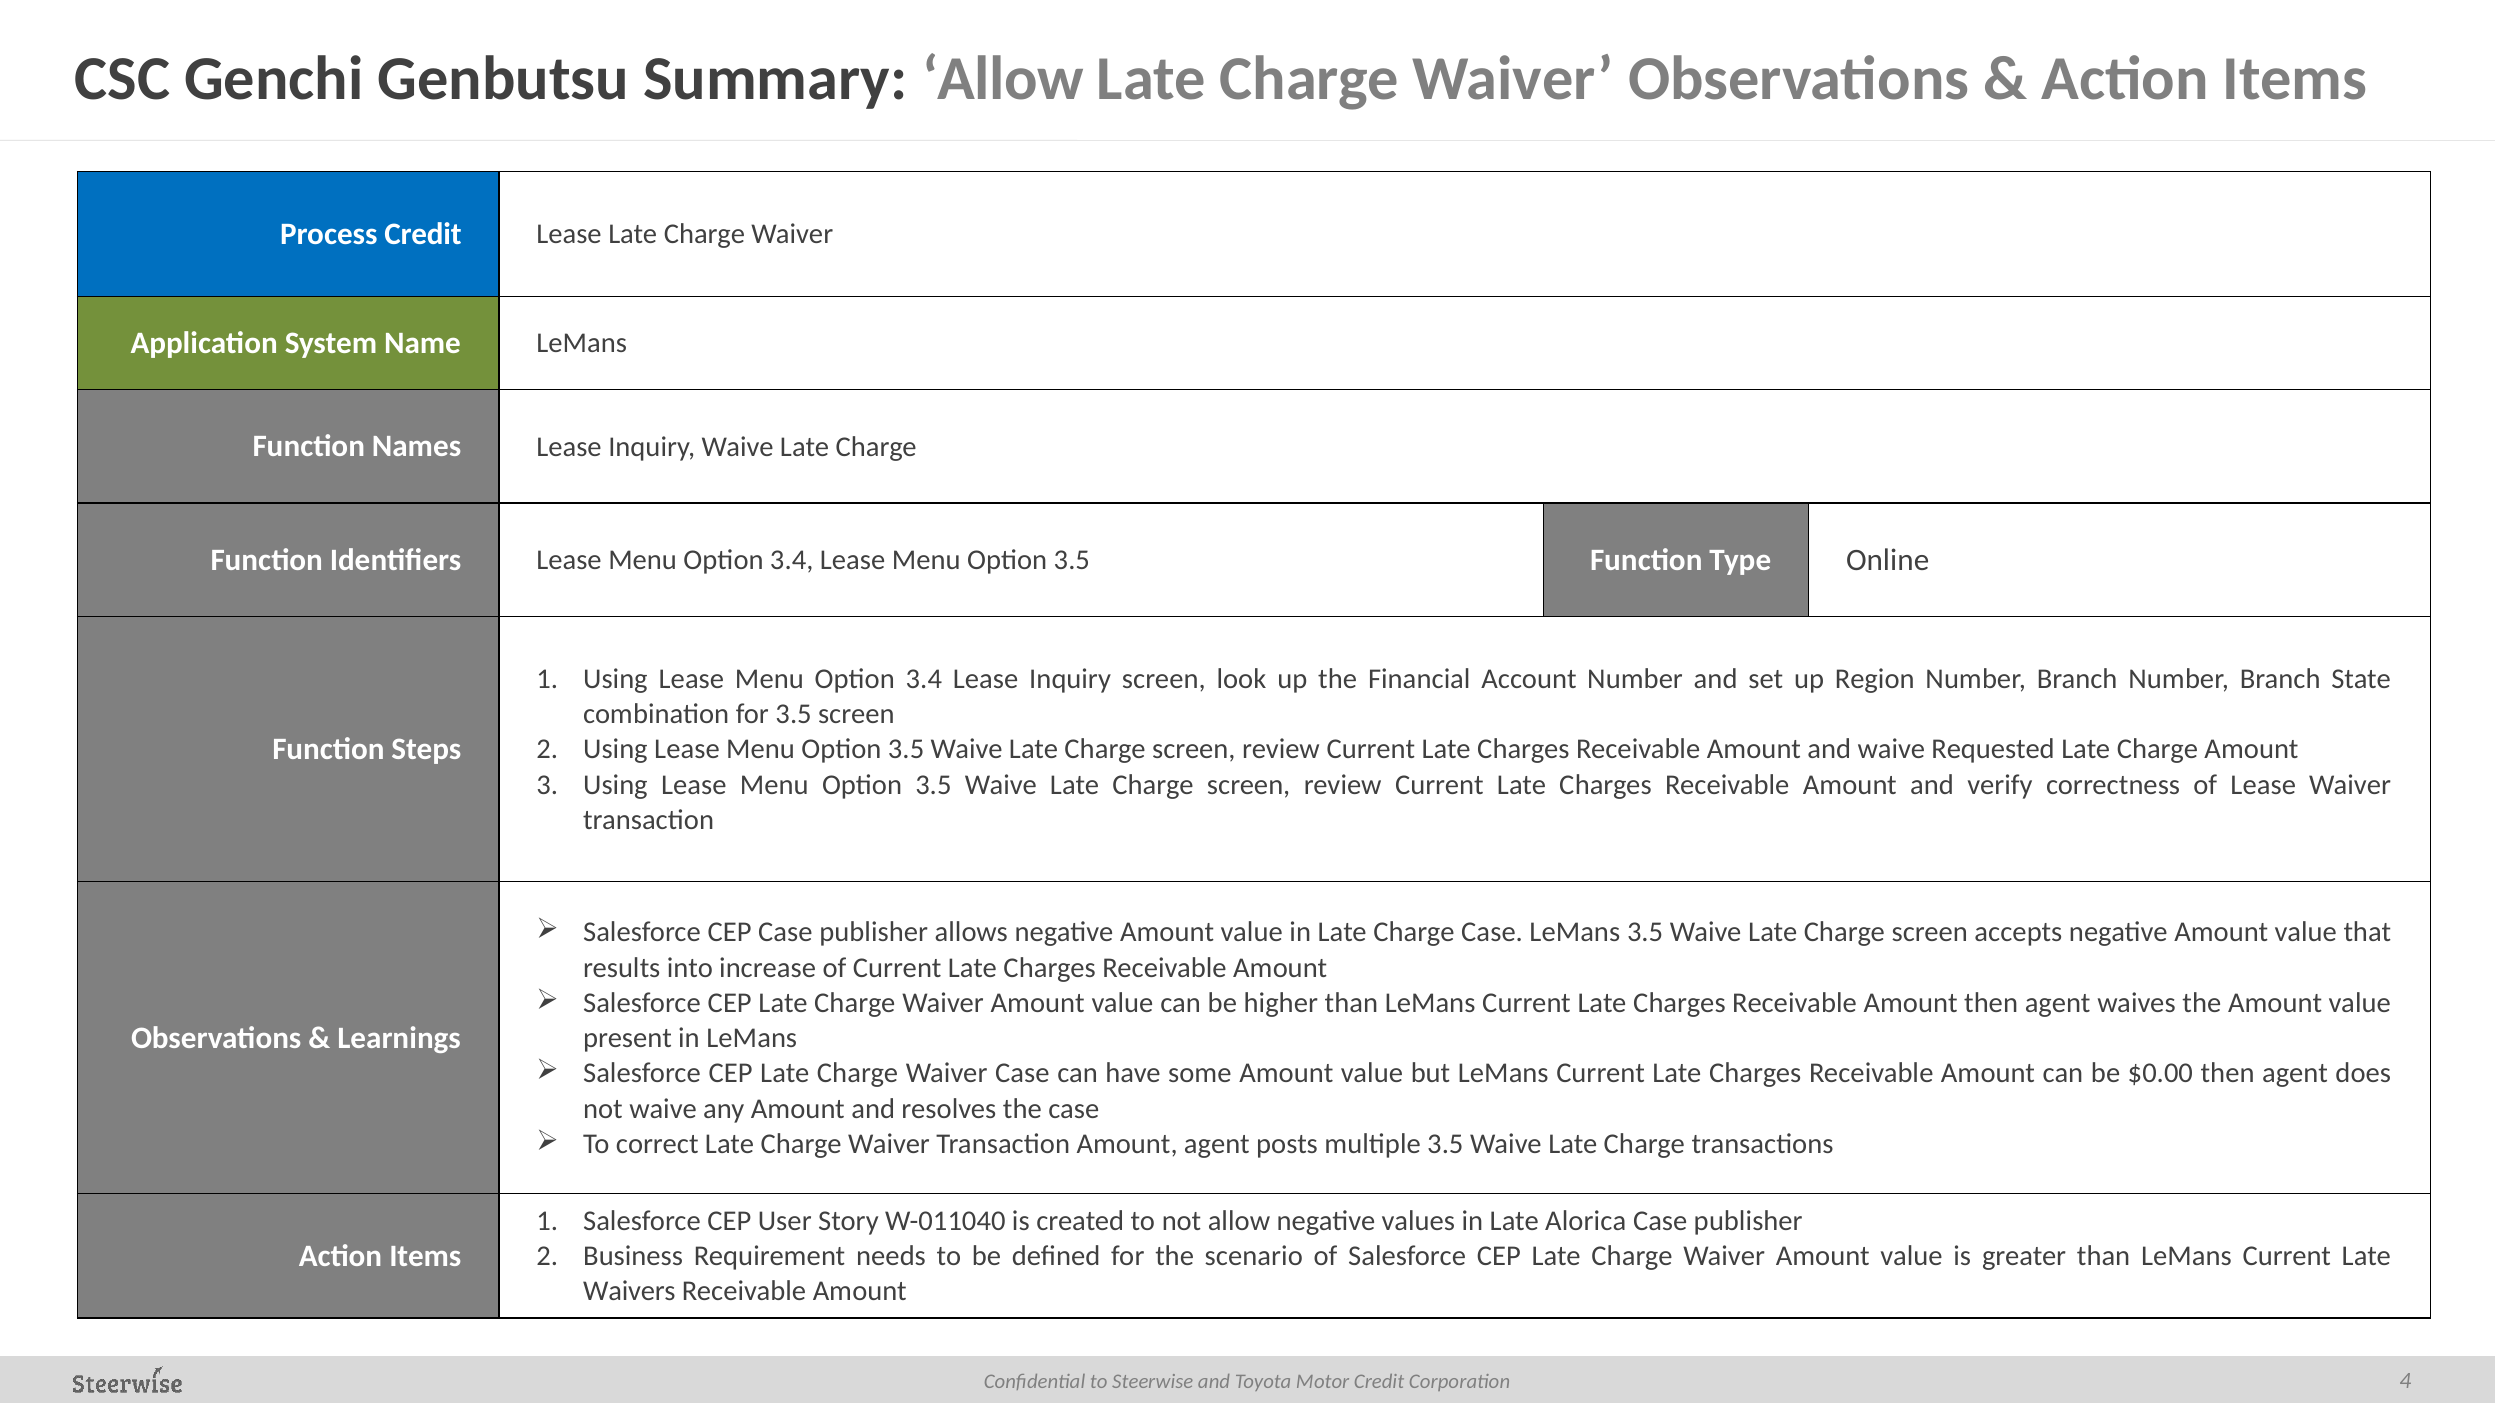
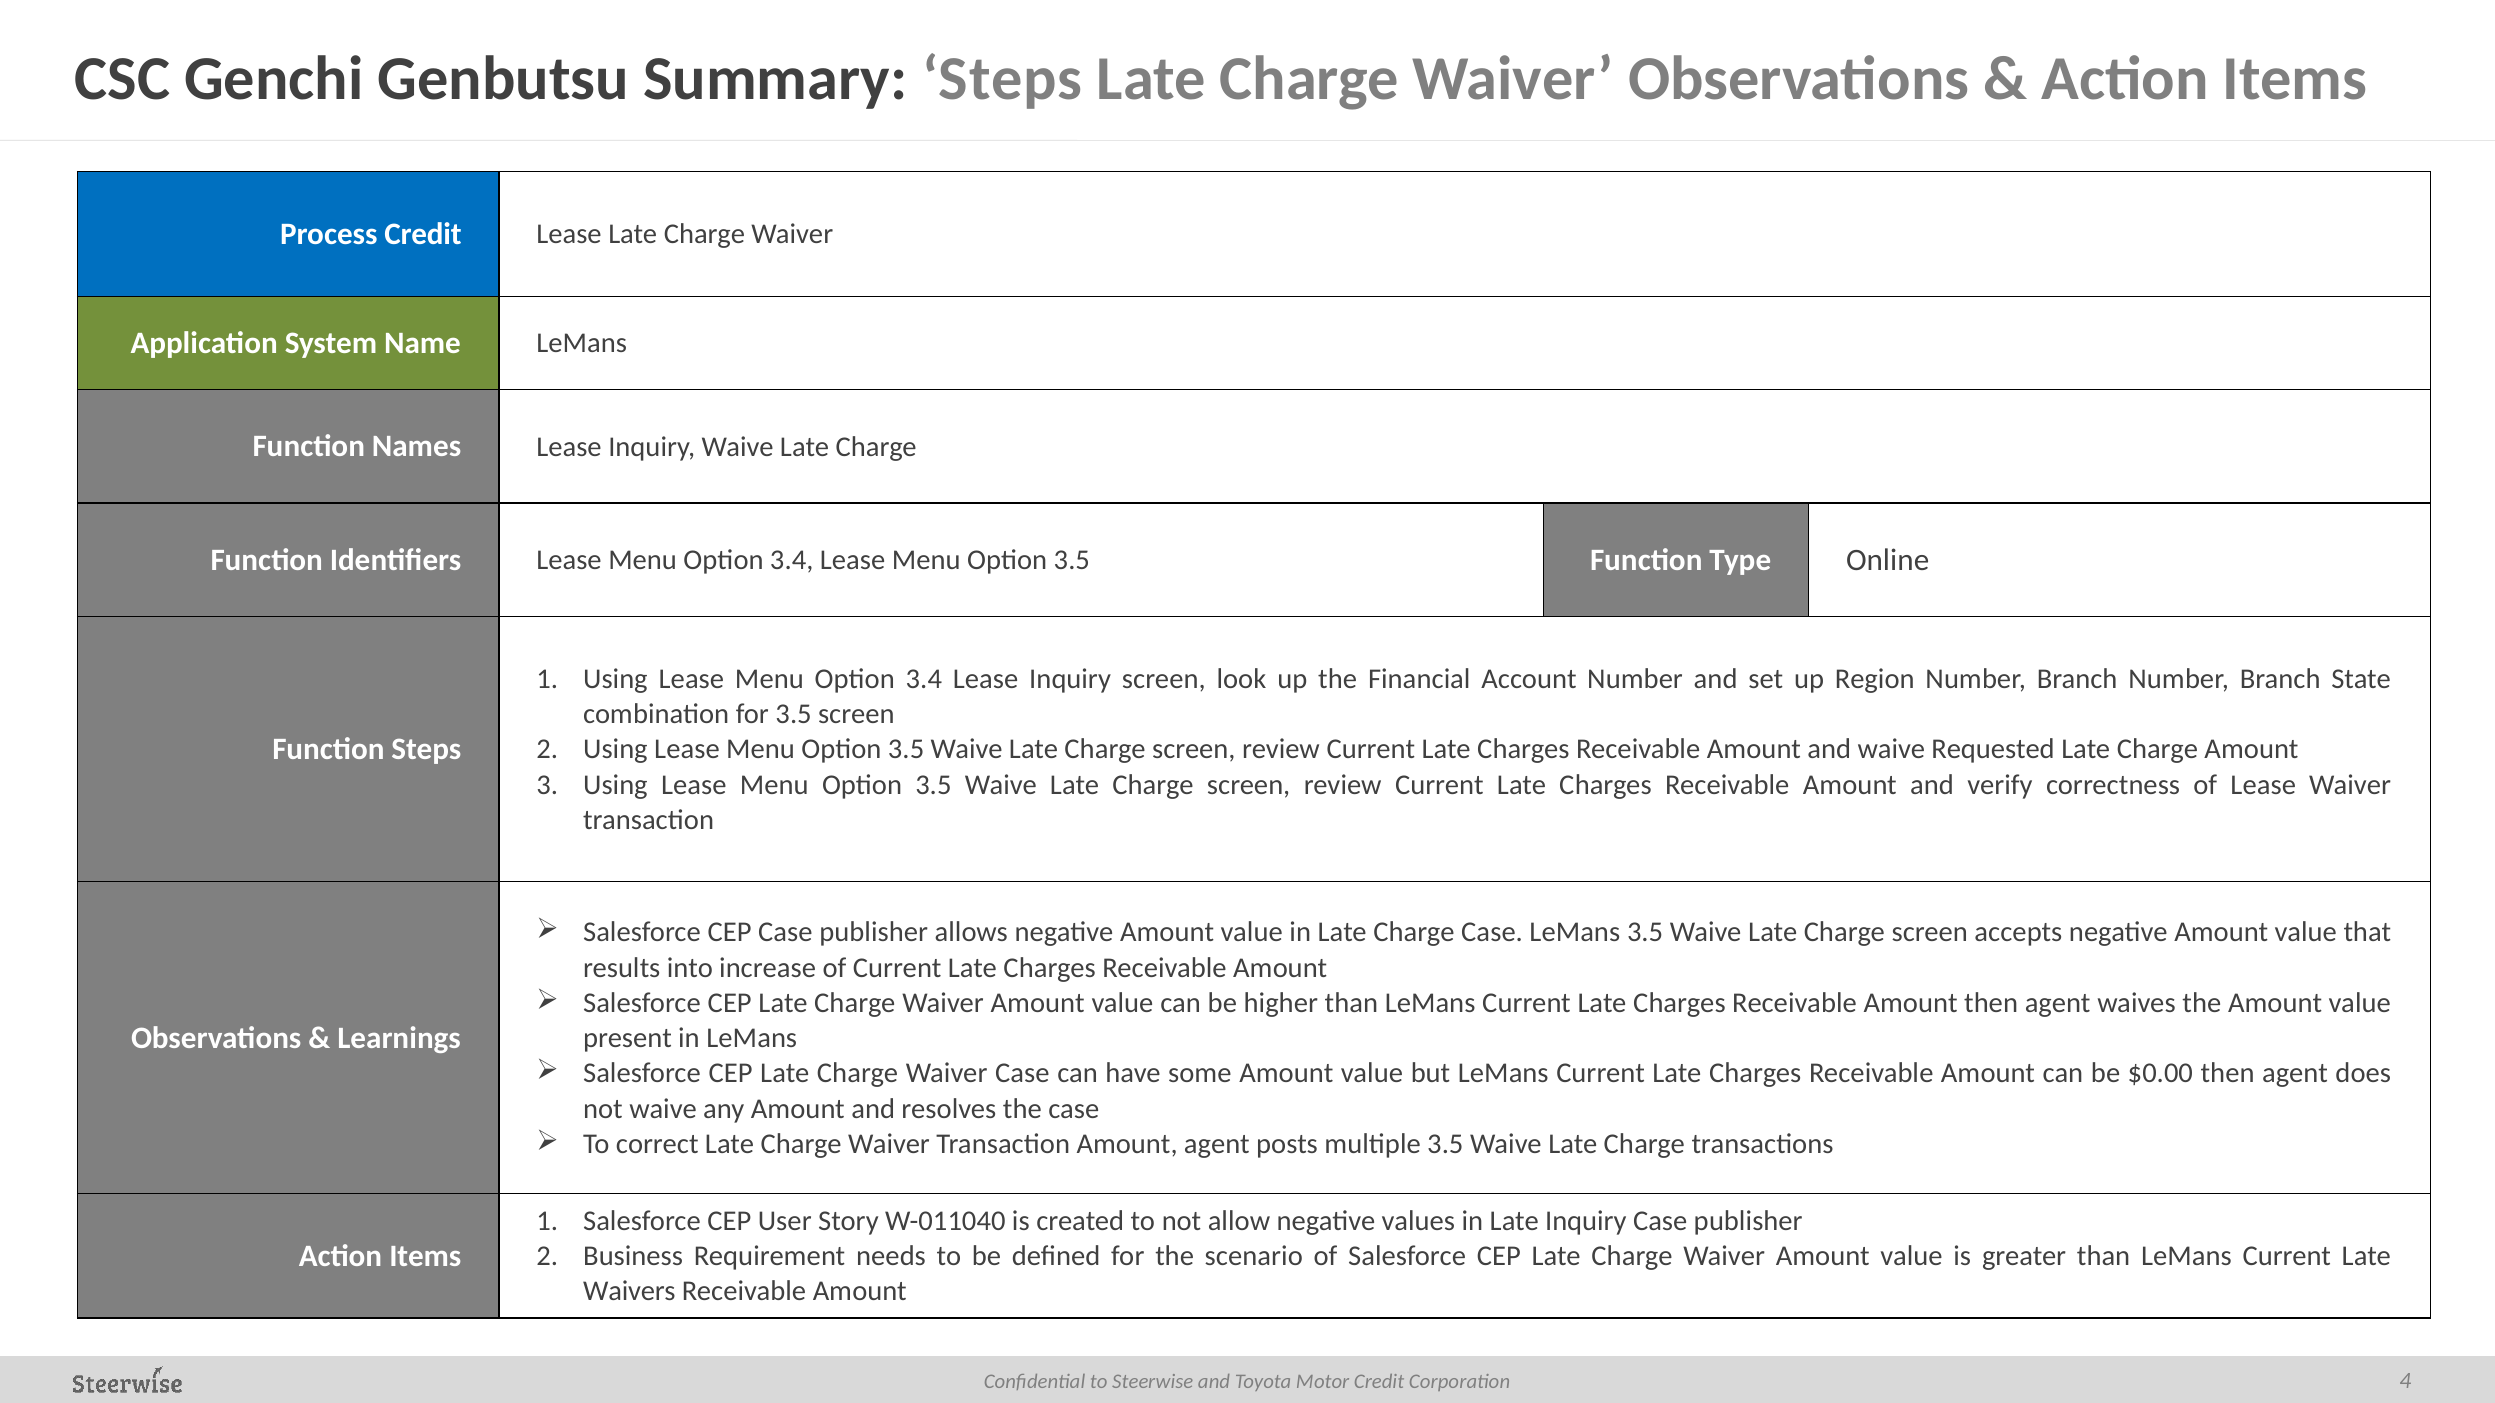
Summary Allow: Allow -> Steps (1002, 79)
Late Alorica: Alorica -> Inquiry (1586, 1221)
